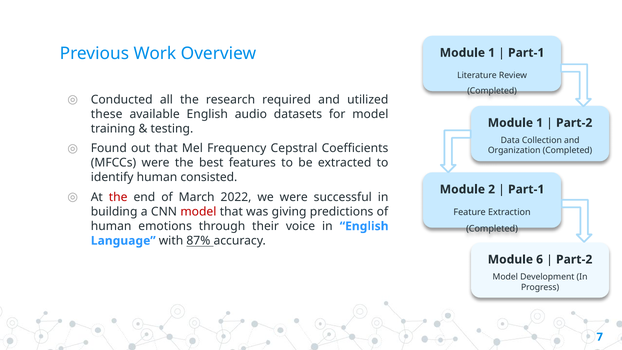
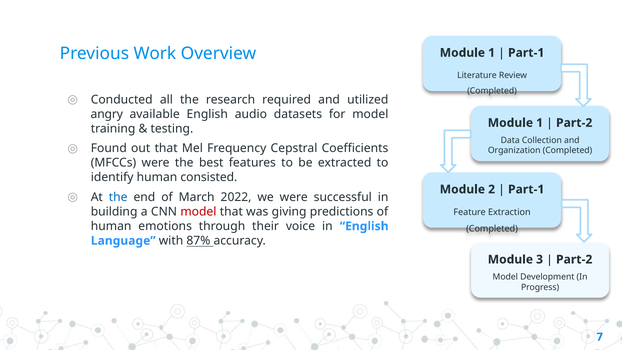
these: these -> angry (107, 114)
the colour: red -> blue (118, 197)
6: 6 -> 3 (540, 259)
